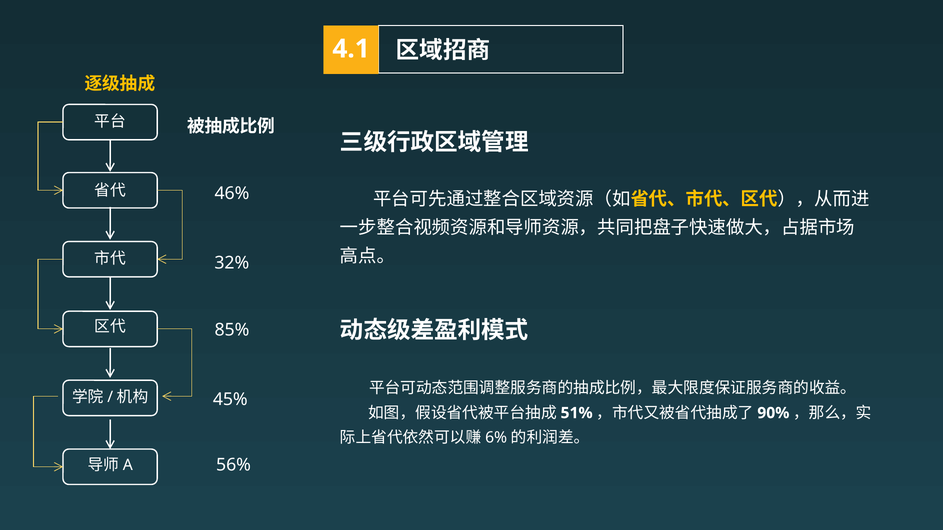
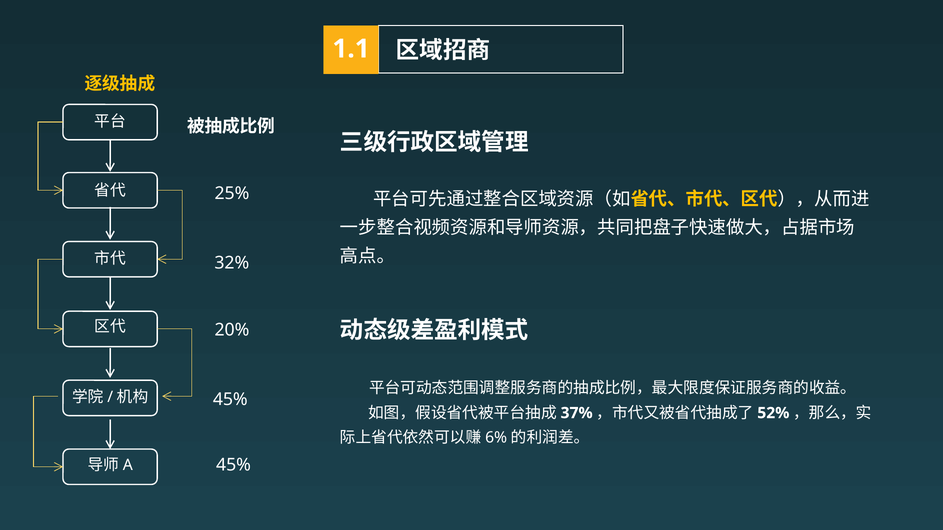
4.1: 4.1 -> 1.1 (351, 49)
46%: 46% -> 25% (232, 194)
85%: 85% -> 20% (232, 330)
51%: 51% -> 37% (577, 413)
90%: 90% -> 52% (773, 413)
56%: 56% -> 45% (233, 465)
